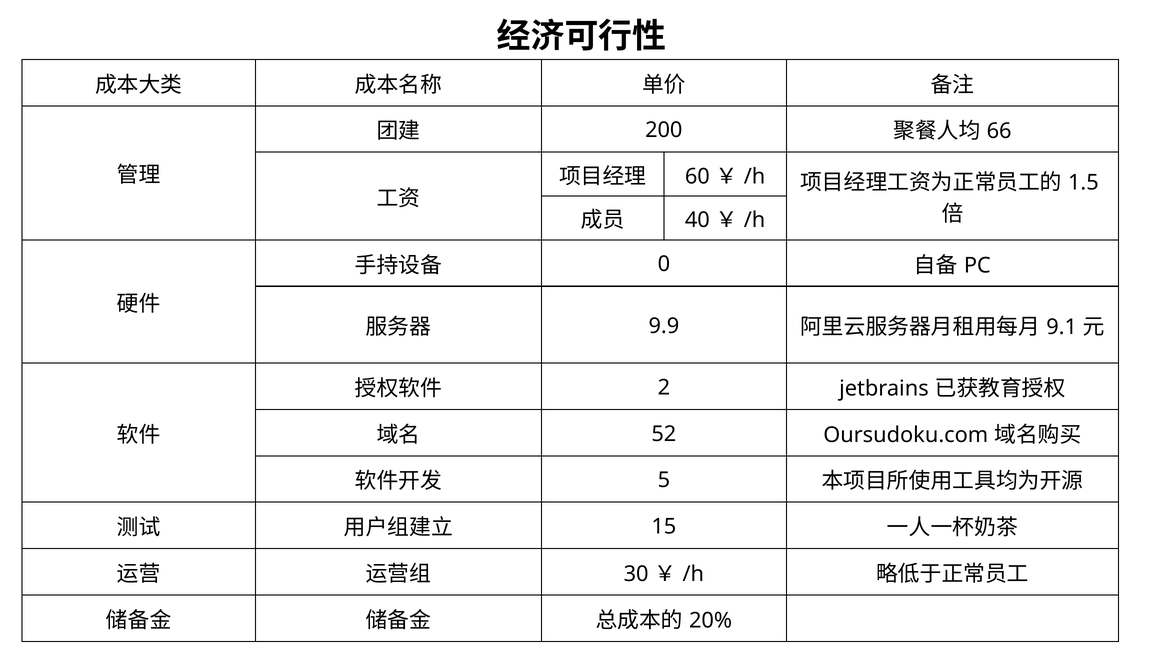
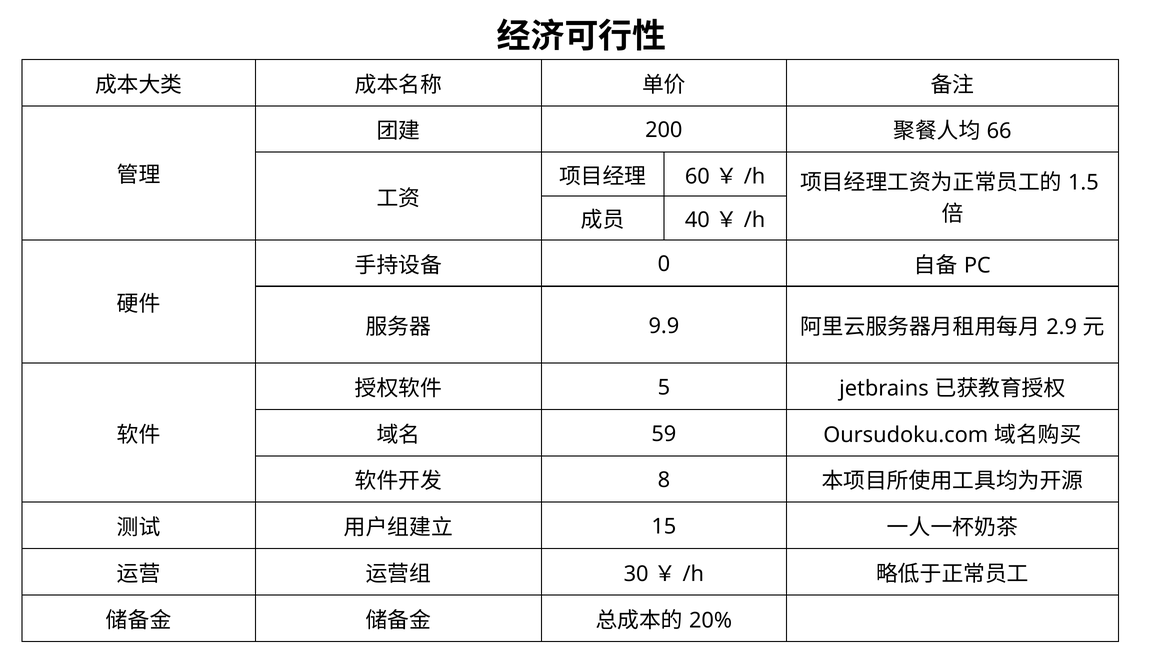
9.1: 9.1 -> 2.9 (1062, 327)
2: 2 -> 5 (664, 388)
52: 52 -> 59 (664, 434)
5: 5 -> 8 (664, 480)
